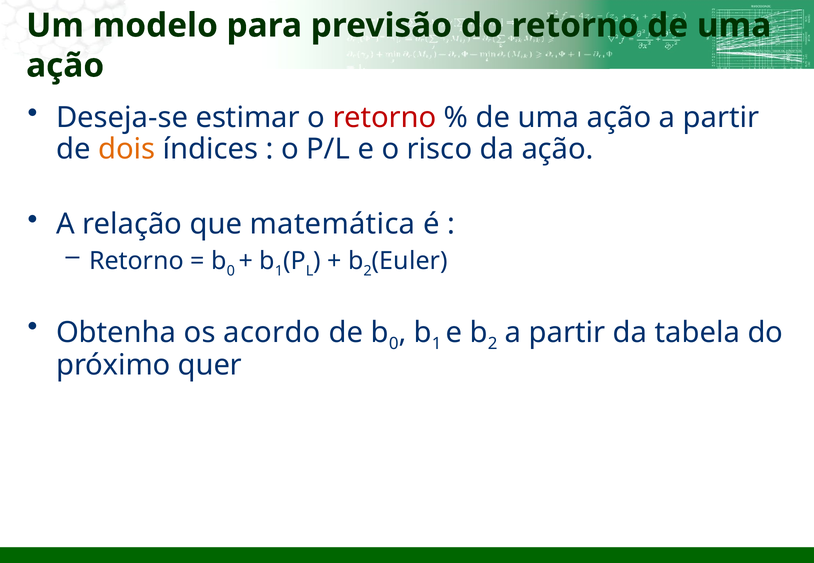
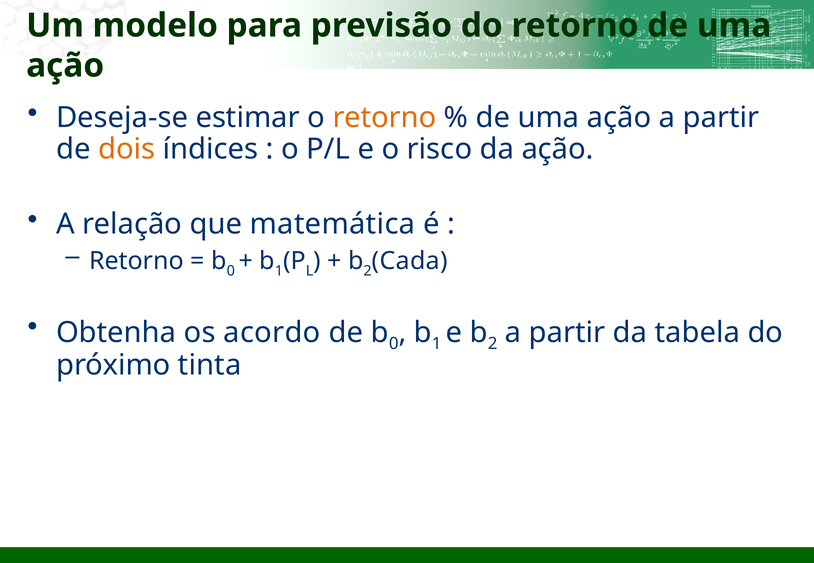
retorno colour: red -> orange (384, 118)
Euler: Euler -> Cada (410, 261)
quer: quer -> tinta (210, 365)
